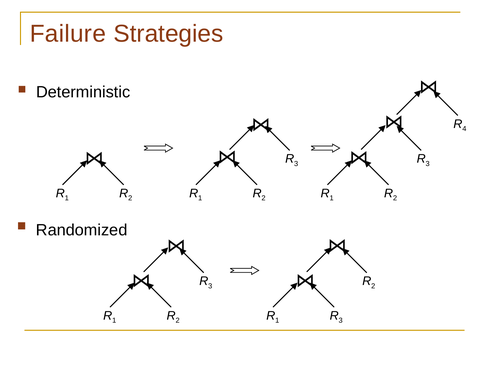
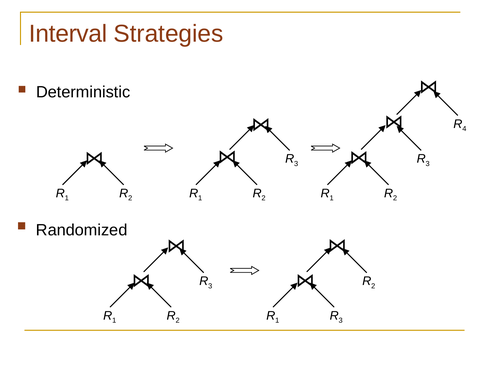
Failure: Failure -> Interval (68, 34)
